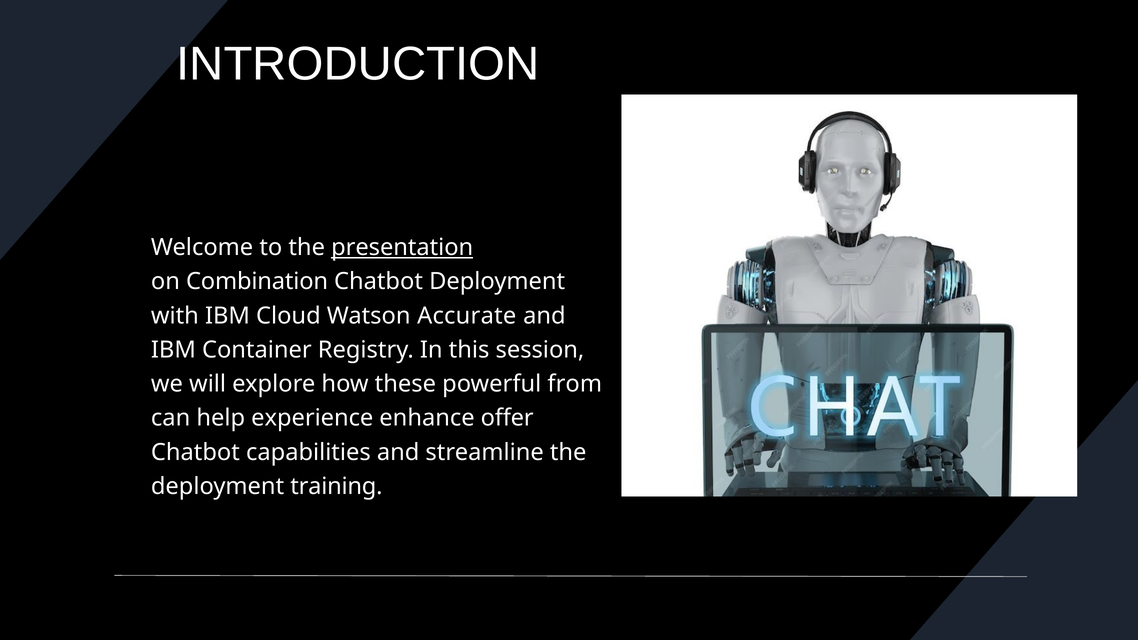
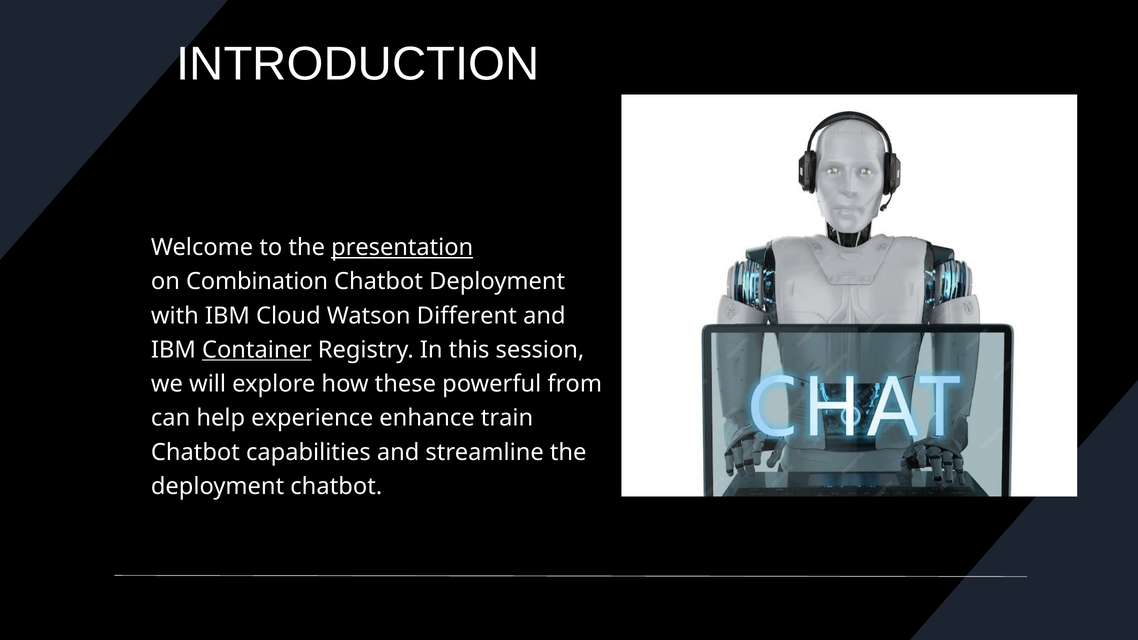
Accurate: Accurate -> Different (467, 316)
Container underline: none -> present (257, 350)
offer: offer -> train (507, 418)
deployment training: training -> chatbot (336, 486)
